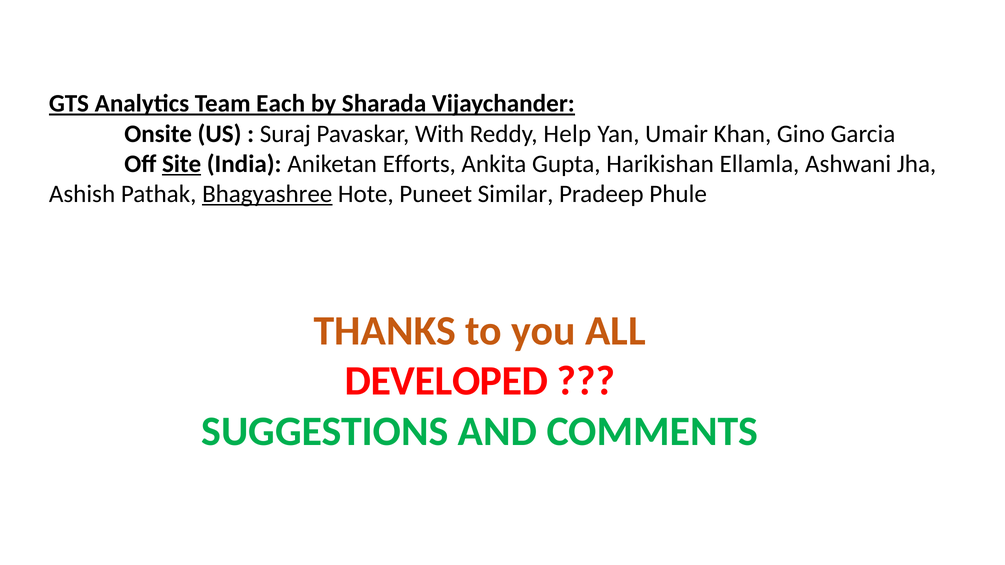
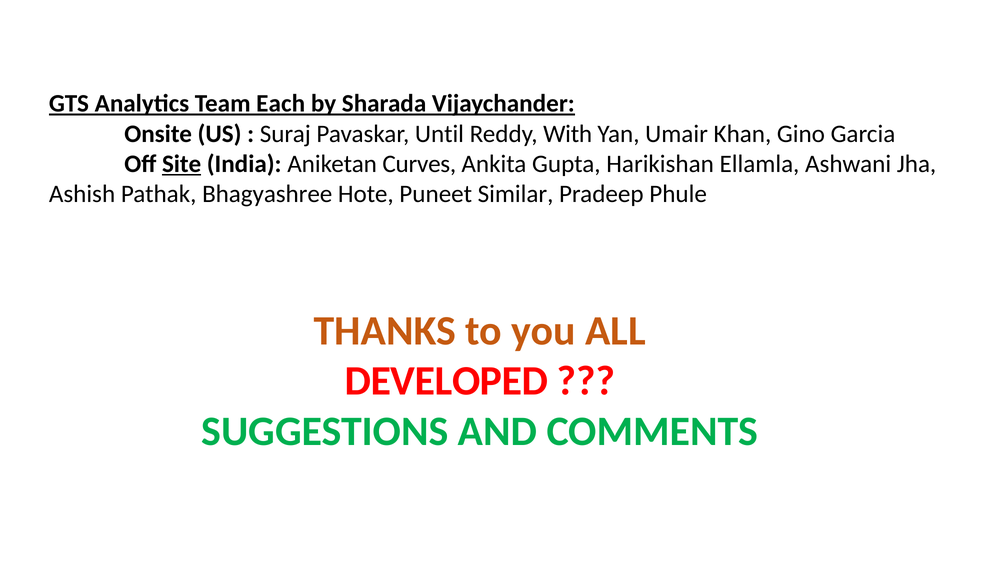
With: With -> Until (439, 134)
Help: Help -> With (568, 134)
Efforts: Efforts -> Curves (419, 164)
Bhagyashree underline: present -> none (267, 194)
